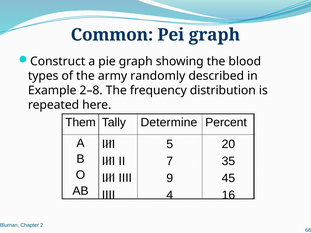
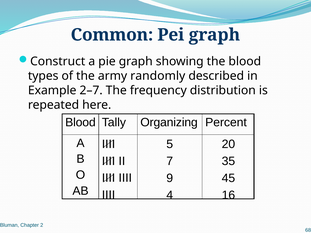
2–8: 2–8 -> 2–7 (91, 91)
Them: Them -> Blood (80, 123)
Determine: Determine -> Organizing (169, 123)
